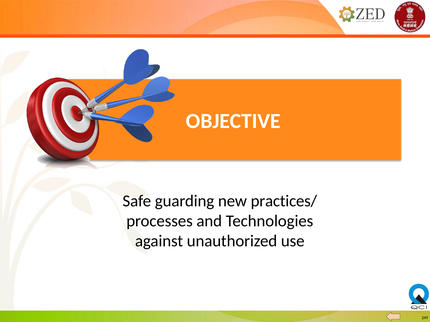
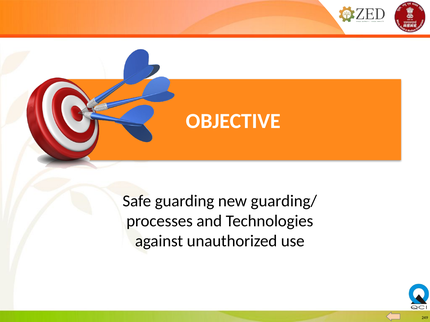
practices/: practices/ -> guarding/ (284, 201)
